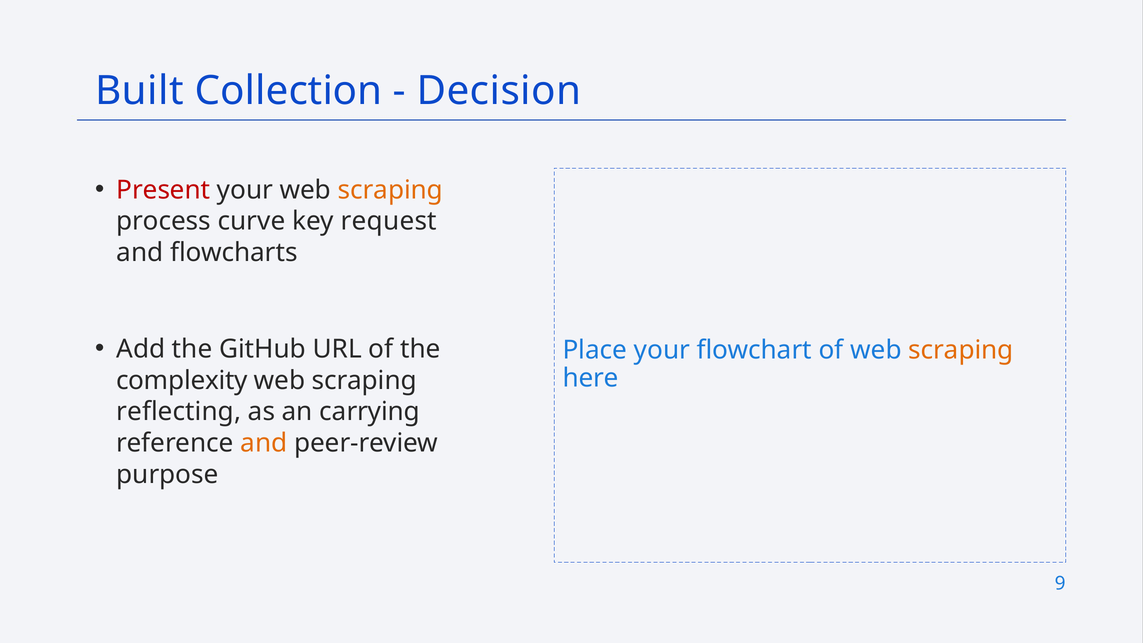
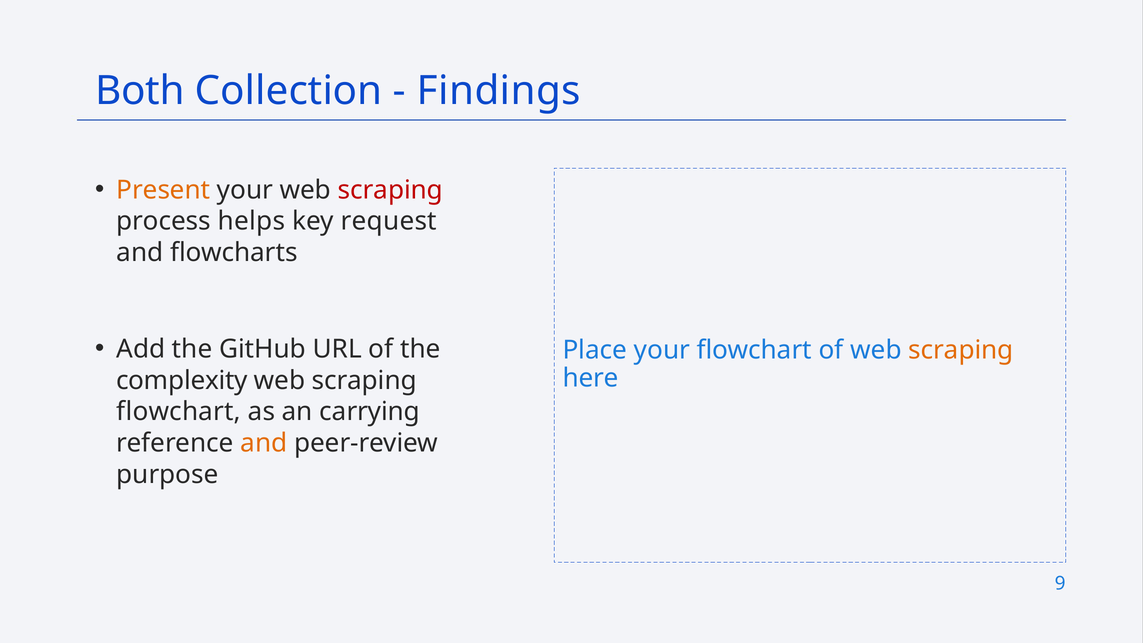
Built: Built -> Both (140, 91)
Decision: Decision -> Findings (499, 91)
Present colour: red -> orange (163, 190)
scraping colour: orange -> red (390, 190)
curve: curve -> helps (251, 221)
reflecting: reflecting -> flowchart (179, 412)
